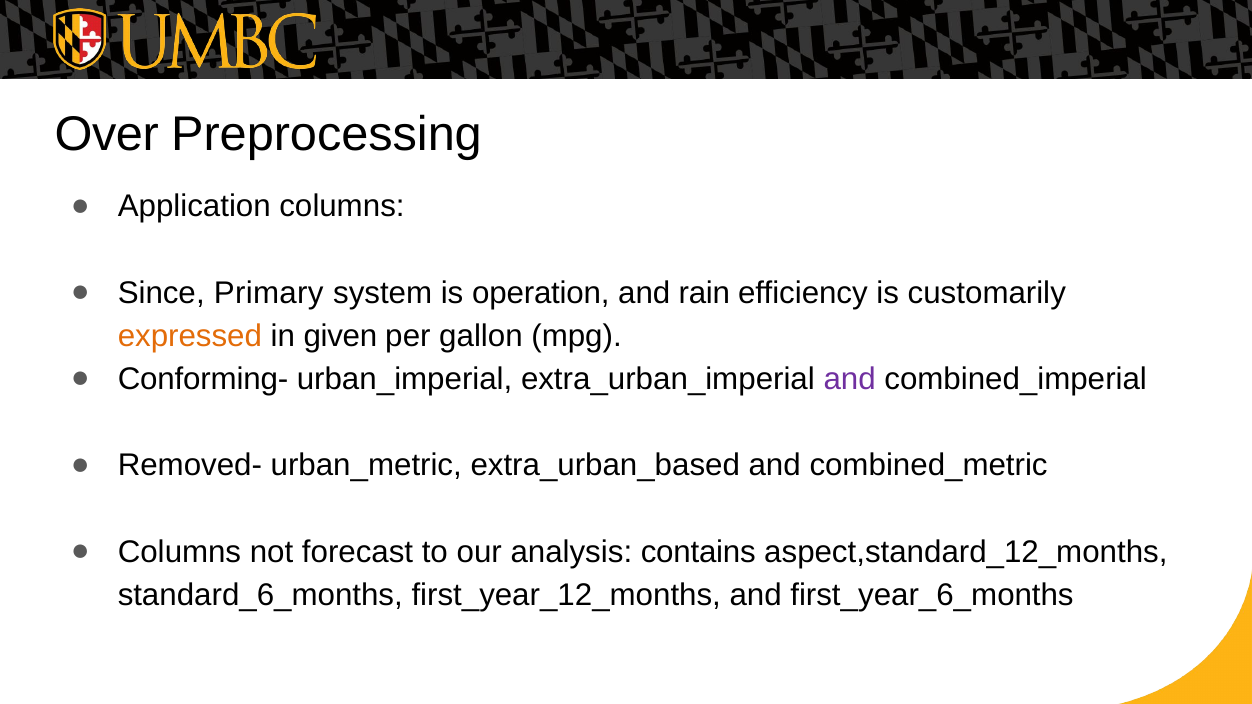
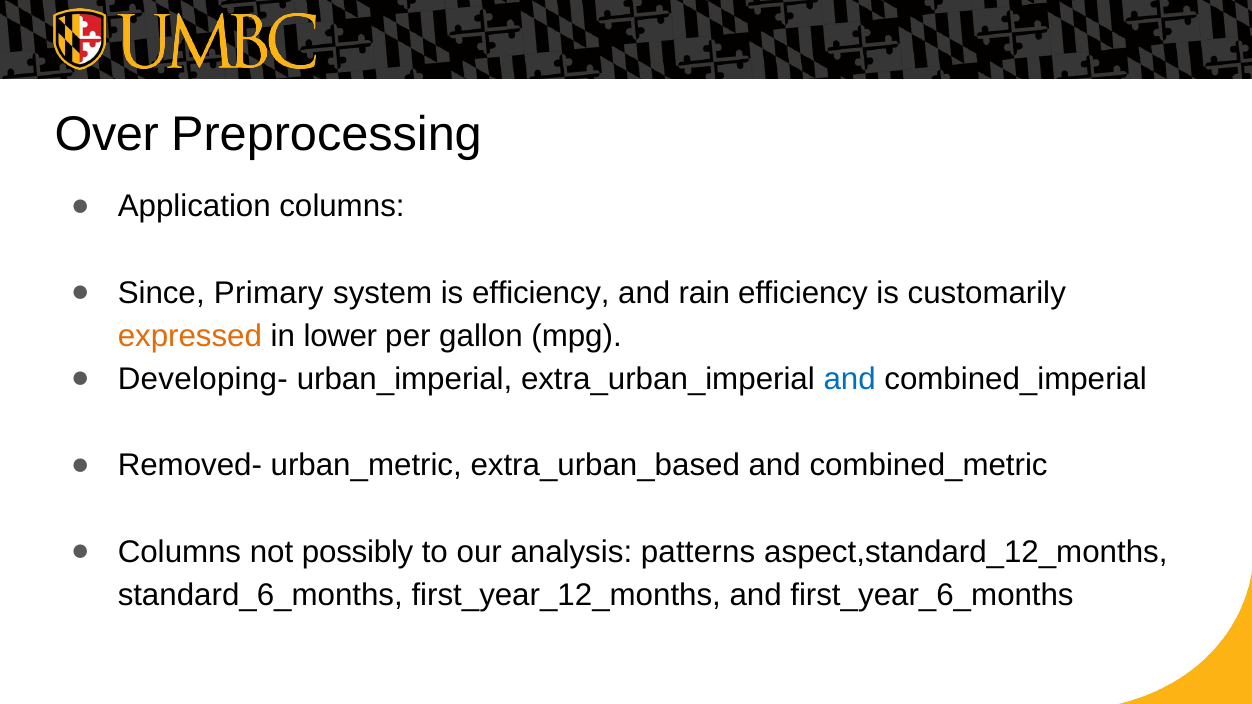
is operation: operation -> efficiency (541, 293)
given: given -> lower (340, 336)
Conforming-: Conforming- -> Developing- (203, 379)
and colour: purple -> blue (850, 379)
forecast: forecast -> possibly (358, 552)
contains: contains -> patterns (698, 552)
